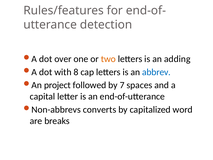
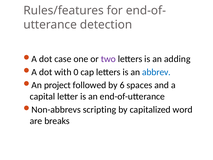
over: over -> case (63, 59)
two colour: orange -> purple (108, 59)
8: 8 -> 0 (76, 72)
7: 7 -> 6 (122, 85)
converts: converts -> scripting (100, 109)
